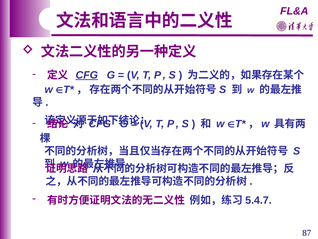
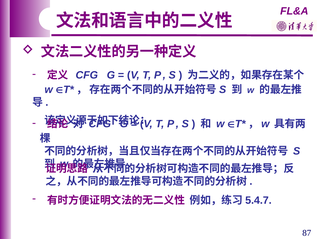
CFG underline: present -> none (87, 75)
